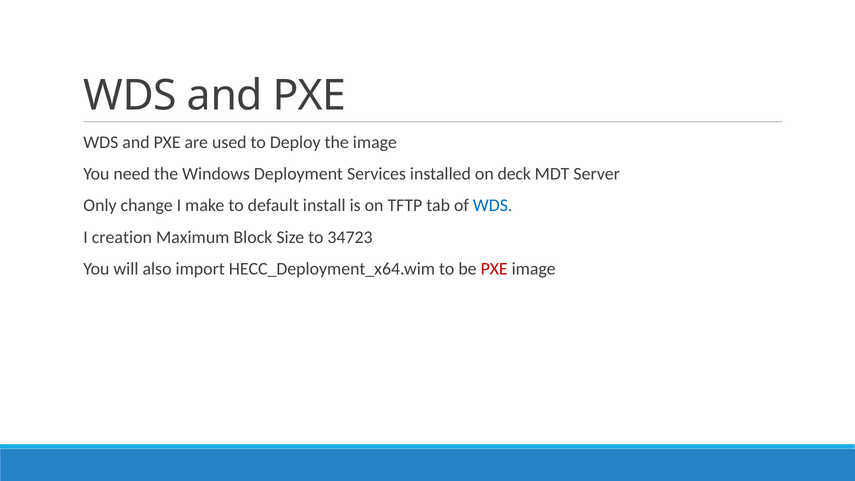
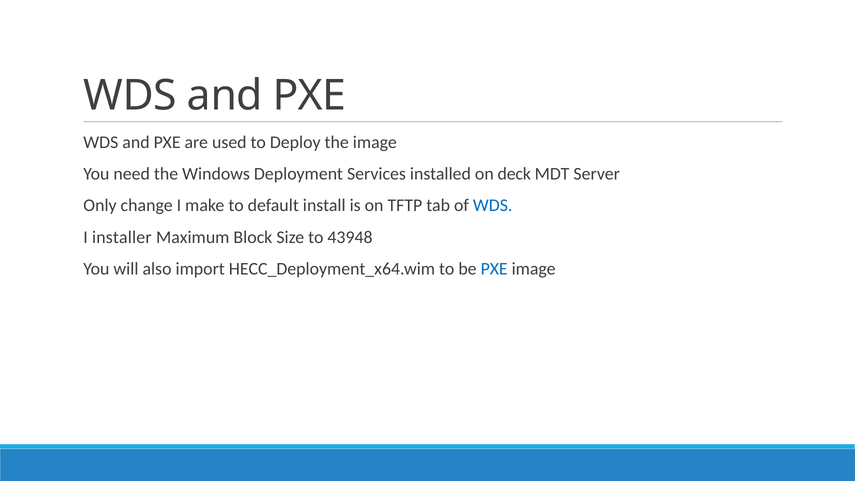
creation: creation -> installer (122, 237)
34723: 34723 -> 43948 (350, 237)
PXE colour: red -> blue (494, 269)
